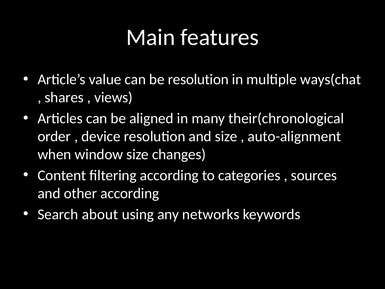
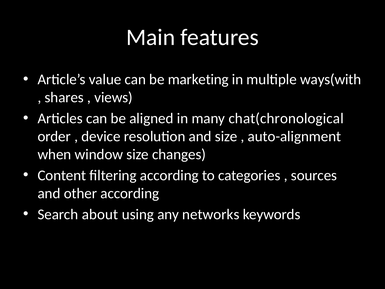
be resolution: resolution -> marketing (198, 79)
ways(chat: ways(chat -> ways(with (331, 79)
their(chronological: their(chronological -> chat(chronological (286, 118)
